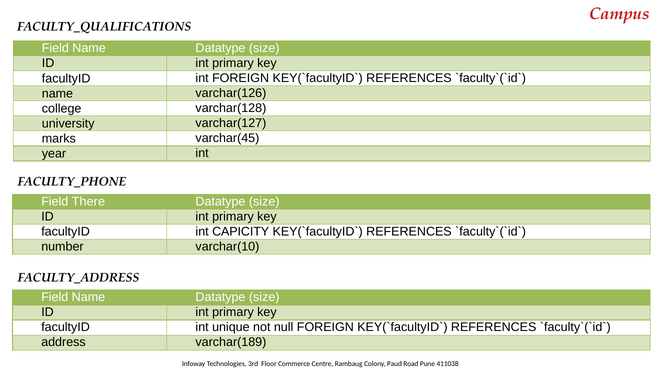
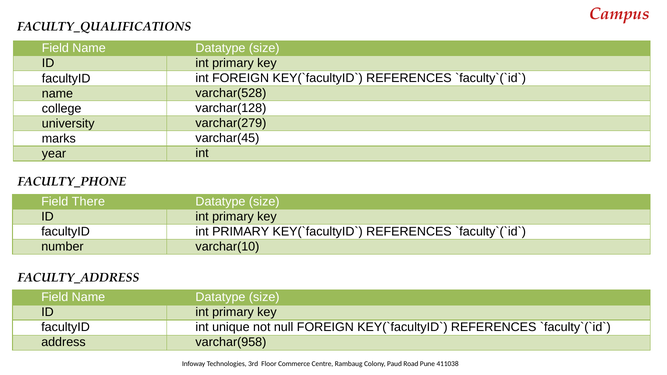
varchar(126: varchar(126 -> varchar(528 (231, 93)
varchar(127: varchar(127 -> varchar(279 (231, 123)
facultyID int CAPICITY: CAPICITY -> PRIMARY (241, 232)
varchar(189: varchar(189 -> varchar(958 (231, 342)
